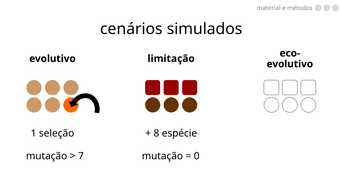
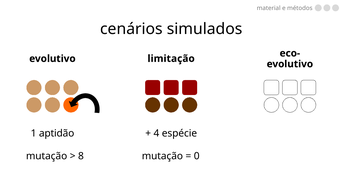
seleção: seleção -> aptidão (57, 133)
8: 8 -> 4 (156, 133)
7: 7 -> 8 (81, 156)
